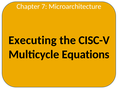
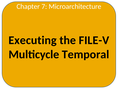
CISC-V: CISC-V -> FILE-V (94, 40)
Equations: Equations -> Temporal (86, 54)
